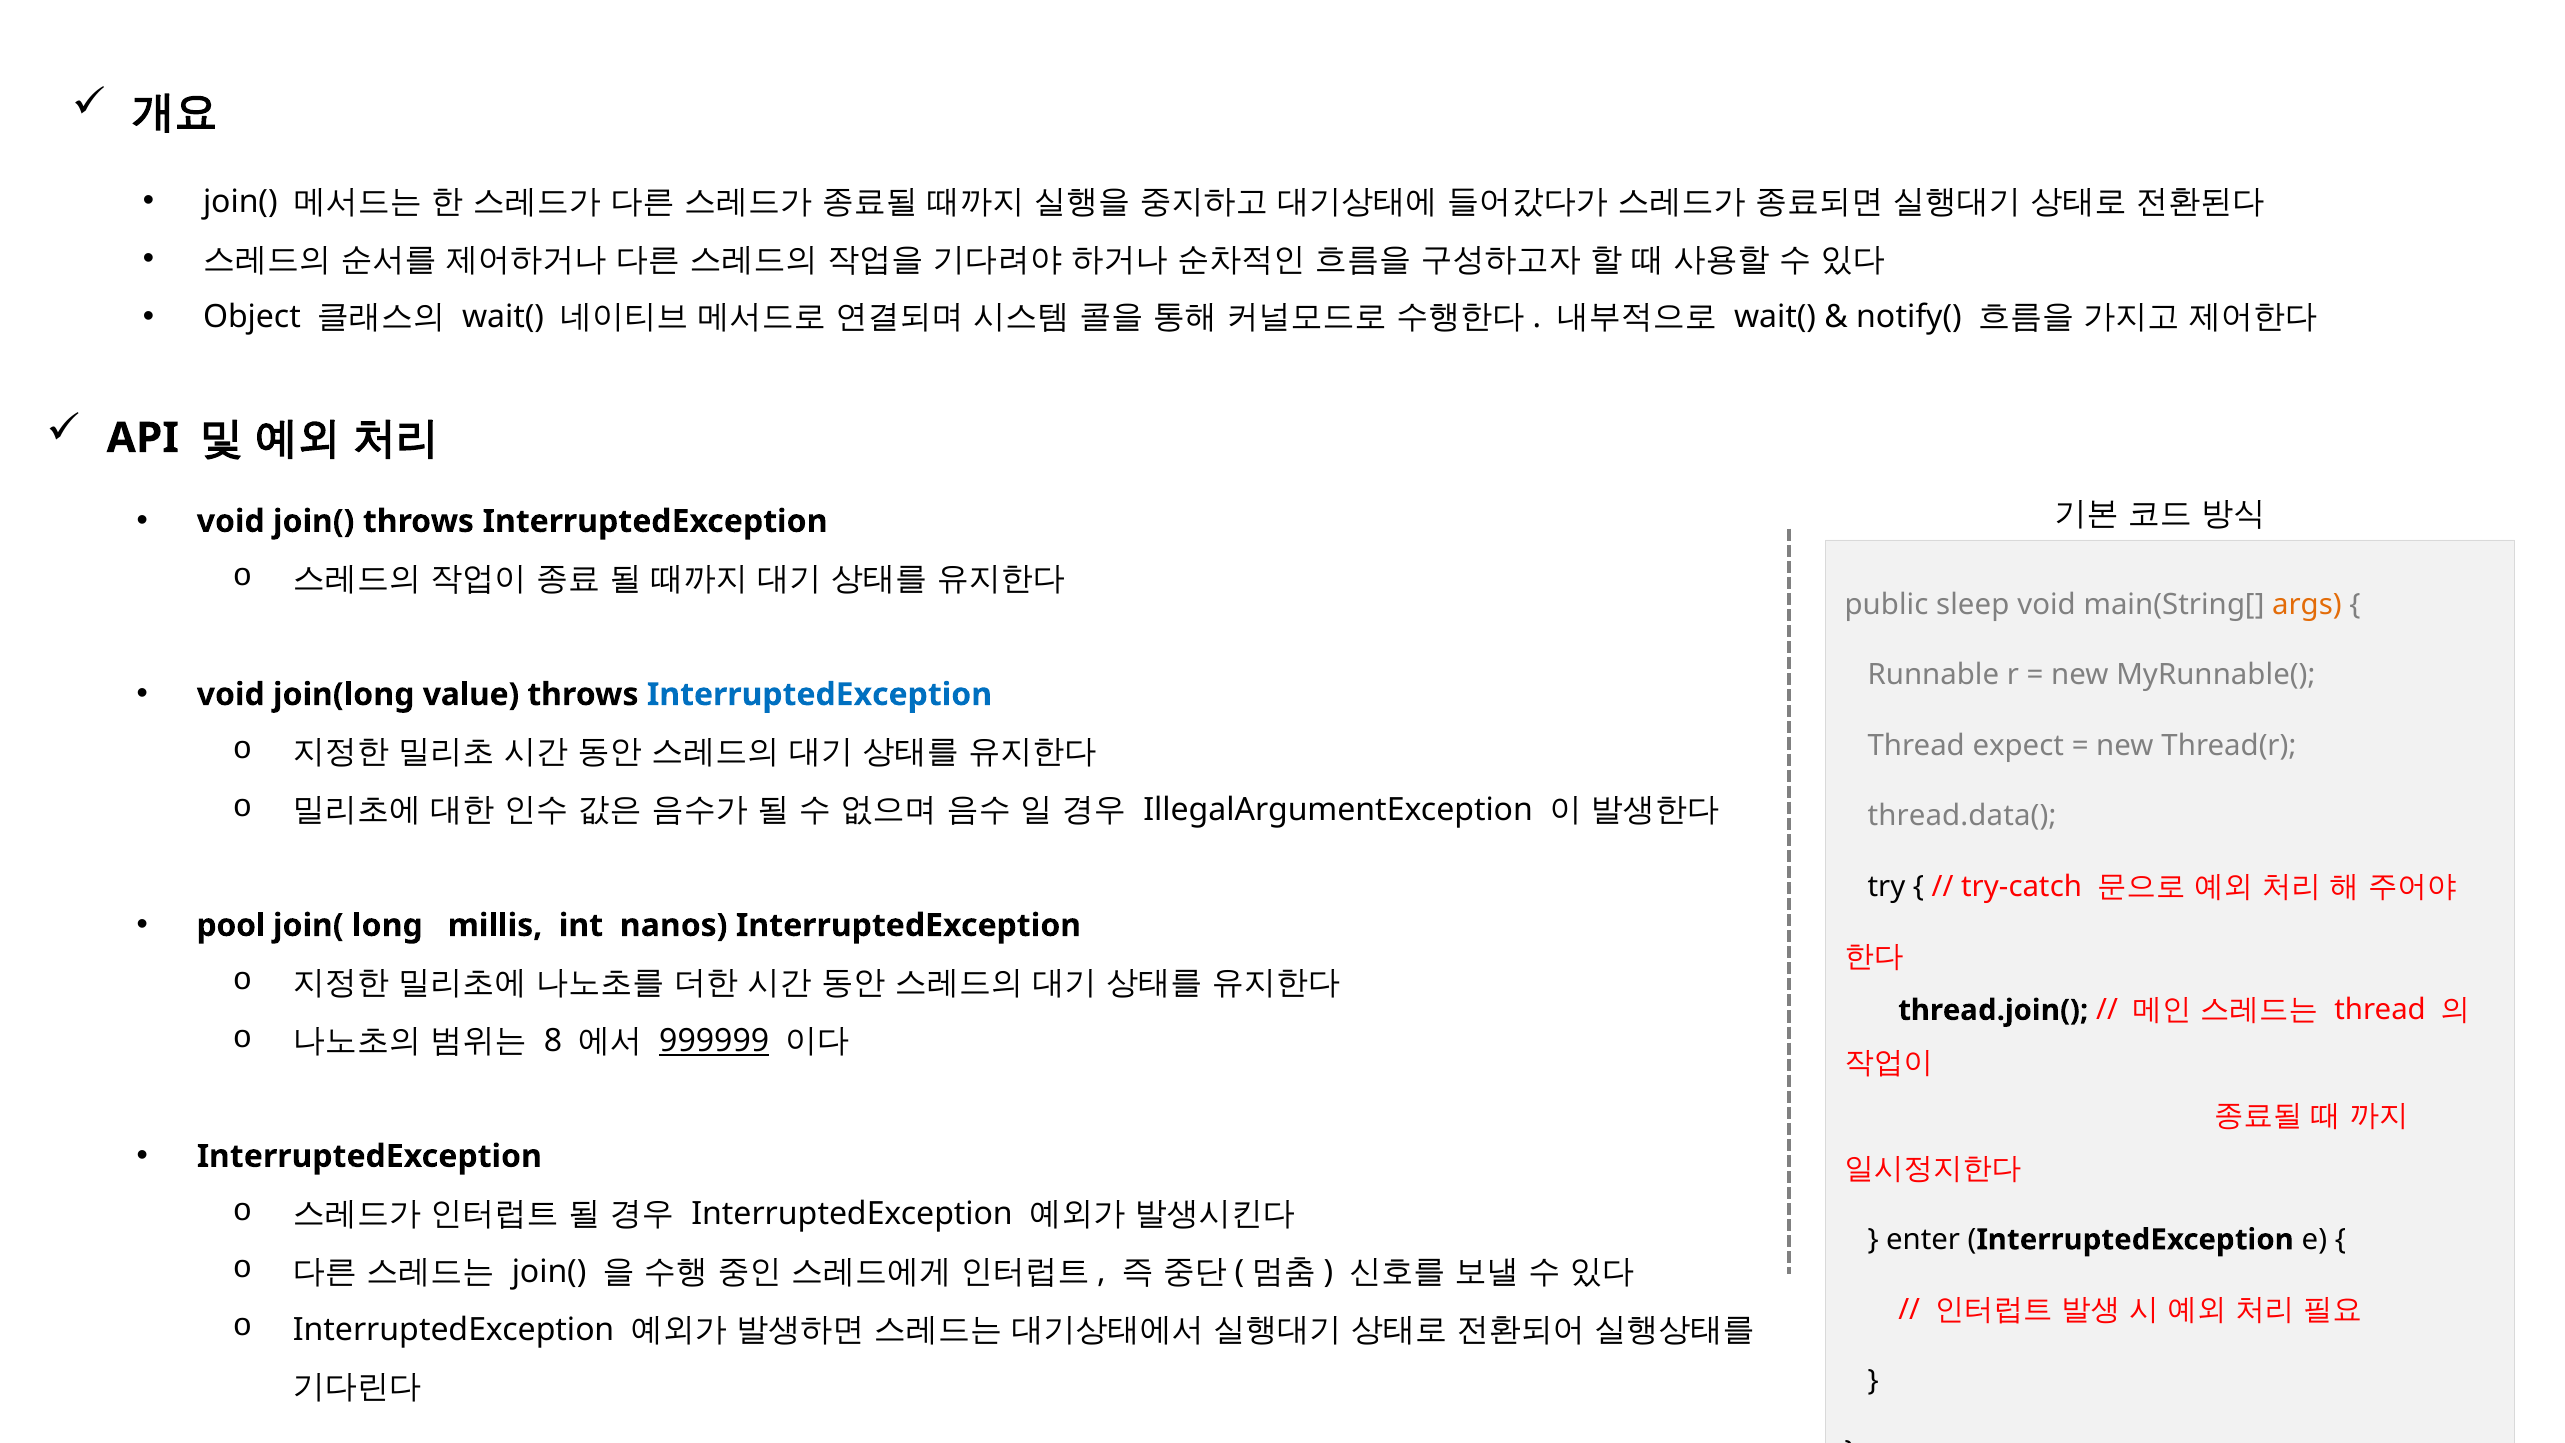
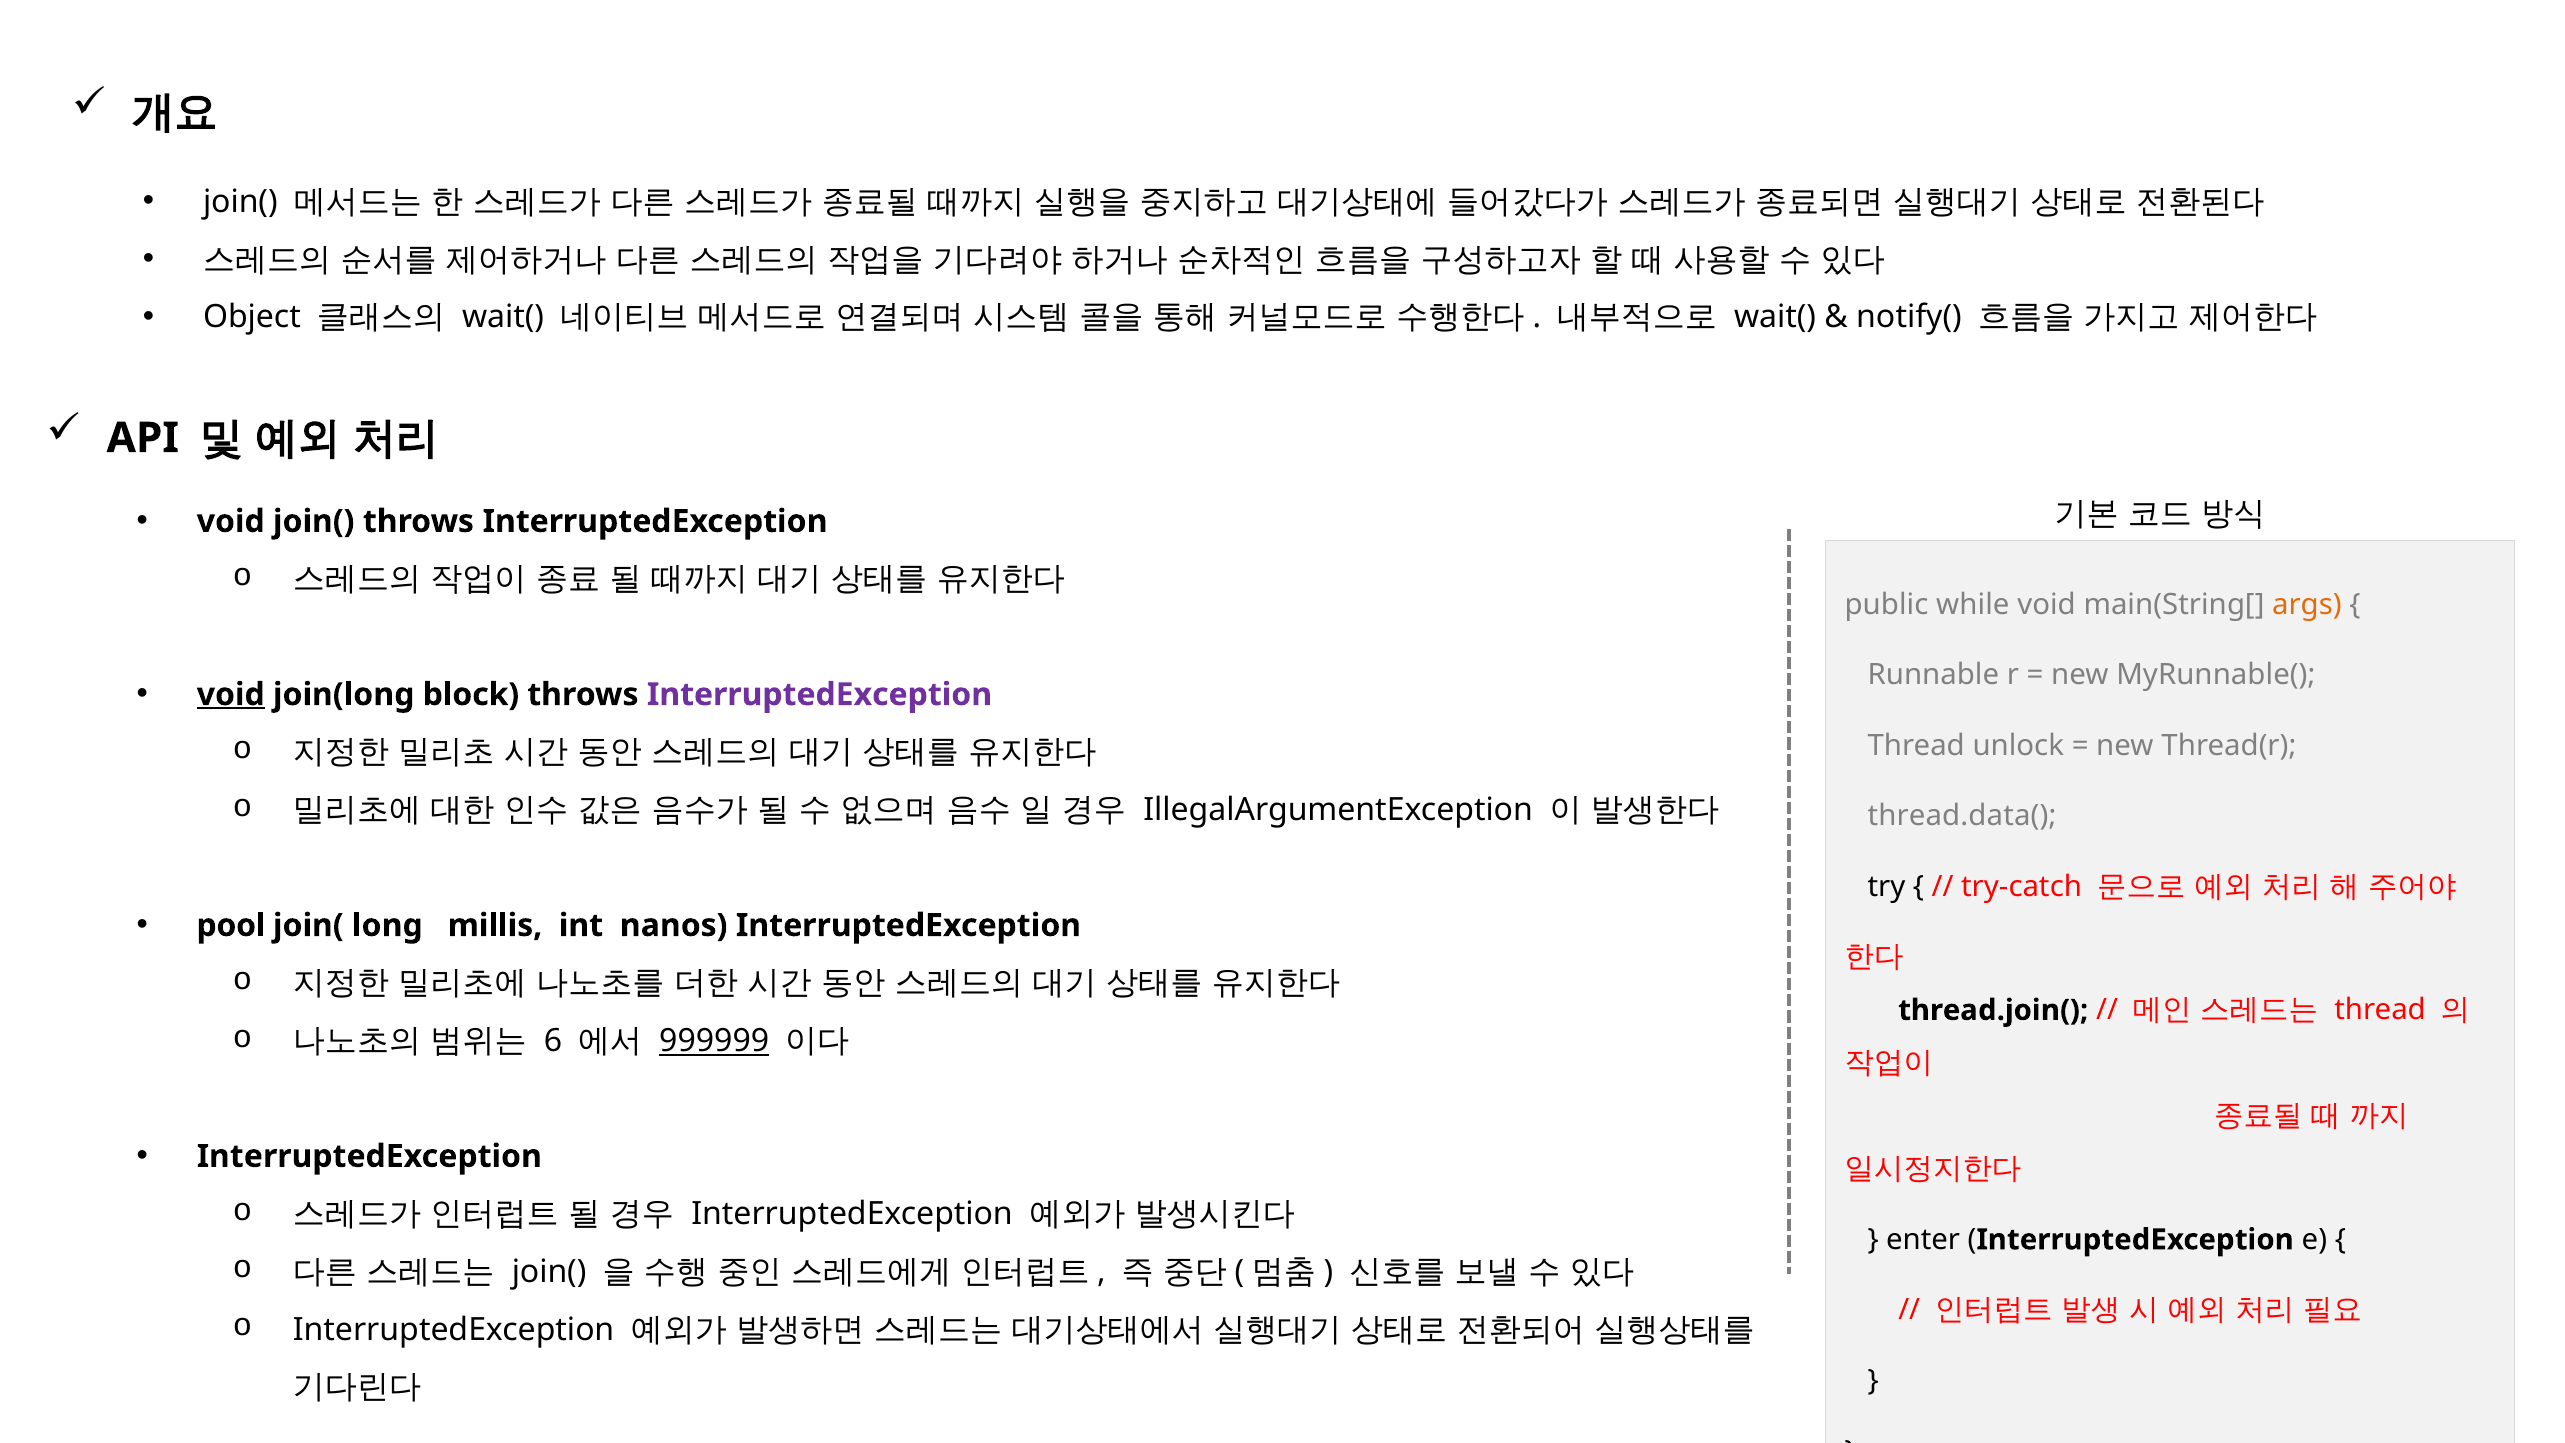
sleep: sleep -> while (1973, 604)
void underline: none -> present (231, 694)
value: value -> block (471, 694)
InterruptedException colour: blue -> purple (819, 694)
expect: expect -> unlock (2018, 745)
8: 8 -> 6 (553, 1041)
